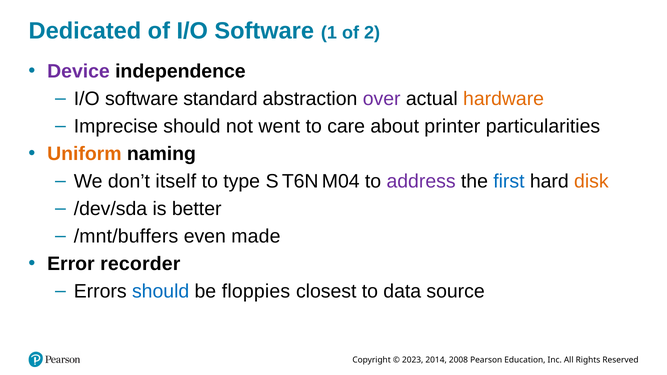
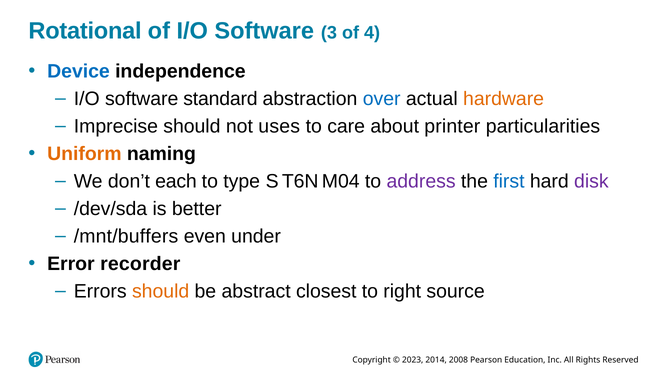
Dedicated: Dedicated -> Rotational (85, 31)
1: 1 -> 3 (329, 33)
2: 2 -> 4 (372, 33)
Device colour: purple -> blue (78, 71)
over colour: purple -> blue (382, 99)
went: went -> uses (279, 126)
itself: itself -> each (176, 181)
disk colour: orange -> purple (591, 181)
made: made -> under (256, 236)
should colour: blue -> orange (161, 291)
floppies: floppies -> abstract (256, 291)
data: data -> right (402, 291)
